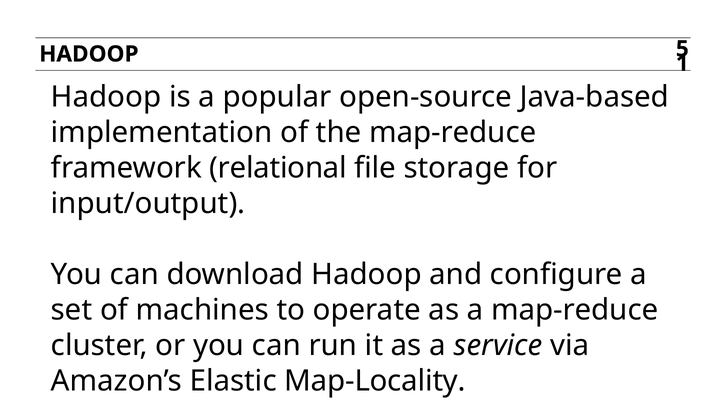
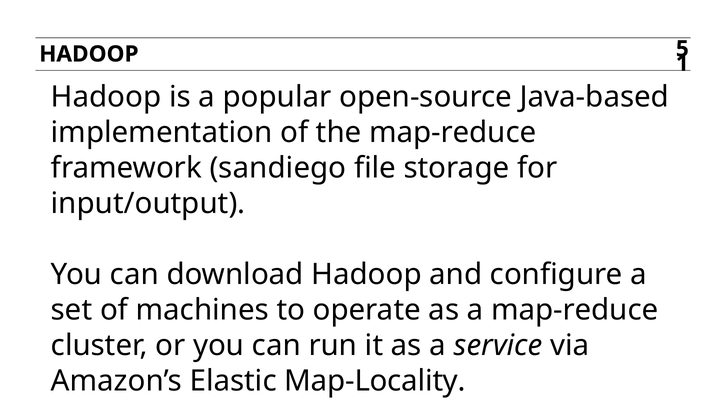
relational: relational -> sandiego (278, 168)
